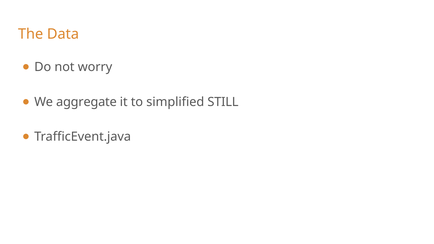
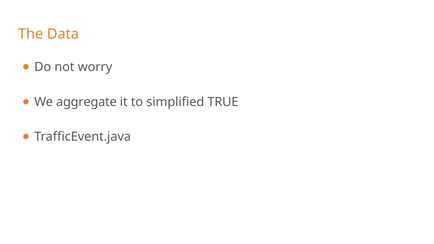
STILL: STILL -> TRUE (223, 102)
